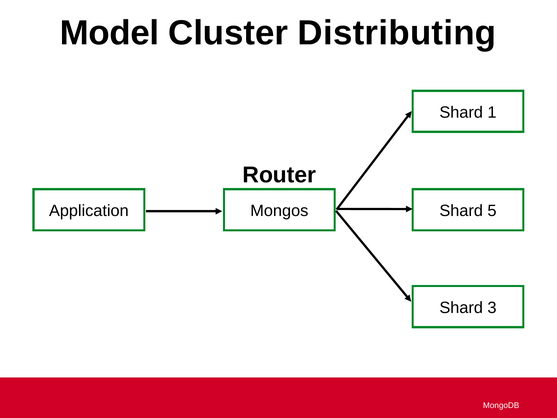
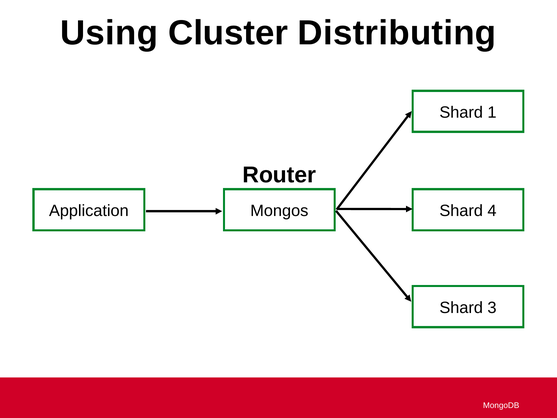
Model: Model -> Using (109, 33)
5: 5 -> 4 (492, 211)
